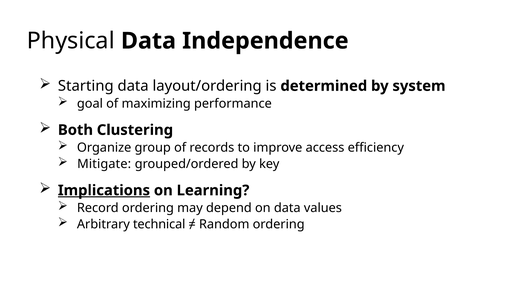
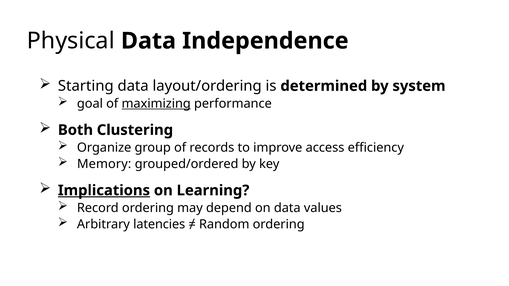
maximizing underline: none -> present (156, 104)
Mitigate: Mitigate -> Memory (104, 164)
technical: technical -> latencies (159, 225)
